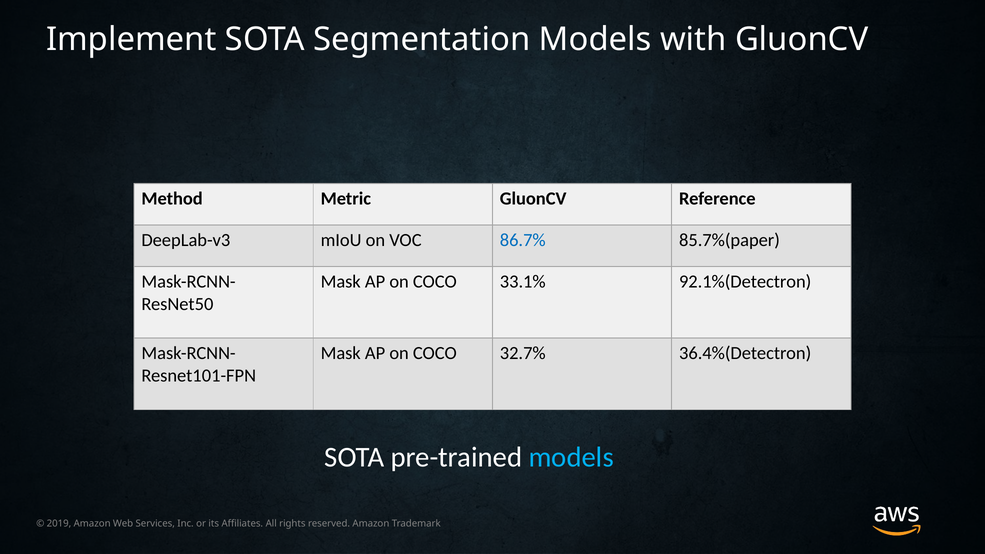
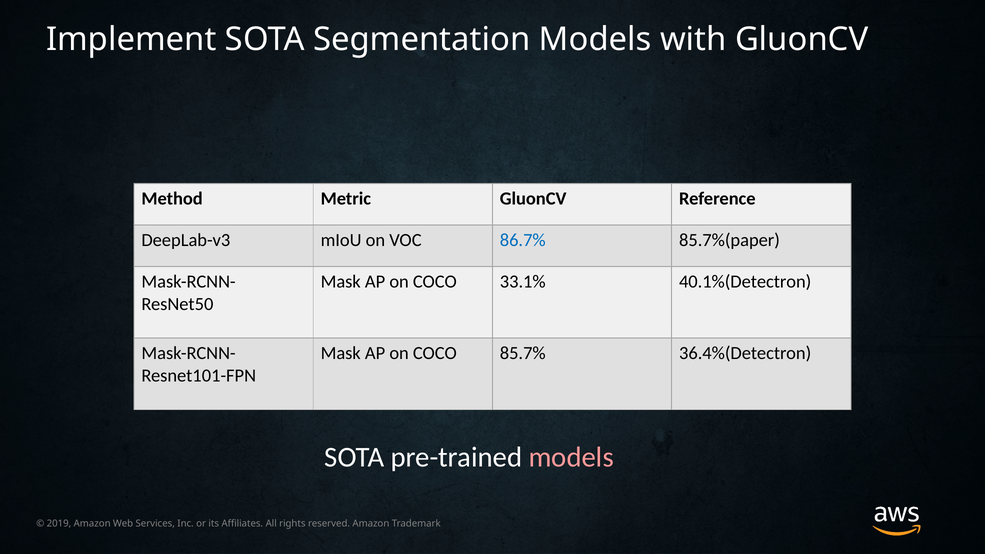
92.1%(Detectron: 92.1%(Detectron -> 40.1%(Detectron (745, 282)
32.7%: 32.7% -> 85.7% (523, 353)
models colour: light blue -> pink (571, 457)
